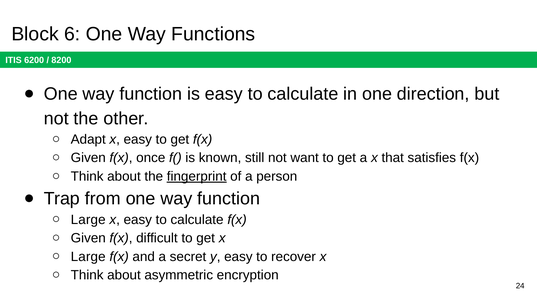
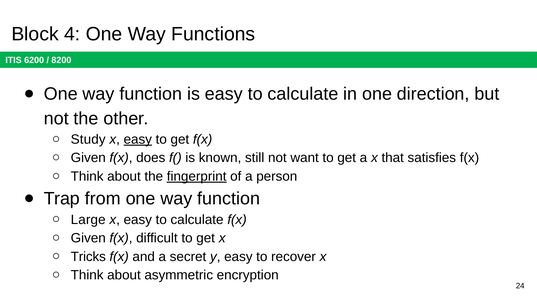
6: 6 -> 4 (72, 34)
Adapt: Adapt -> Study (88, 139)
easy underline: none -> present (138, 139)
once: once -> does (151, 158)
Large: Large -> Tricks (88, 257)
